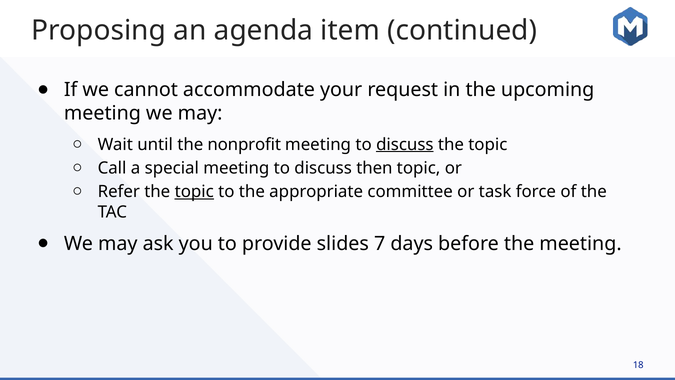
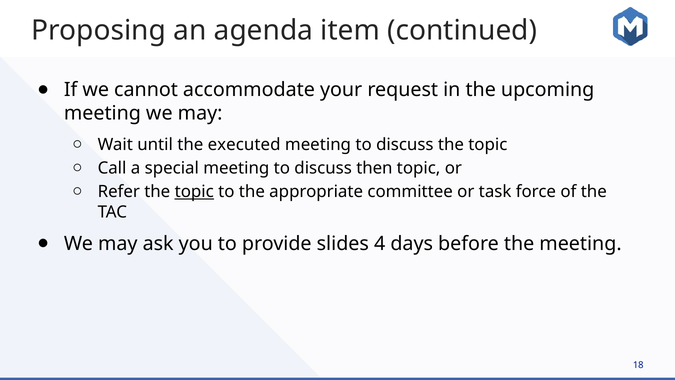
nonprofit: nonprofit -> executed (244, 144)
discuss underline: present -> none (405, 144)
7: 7 -> 4 (380, 243)
